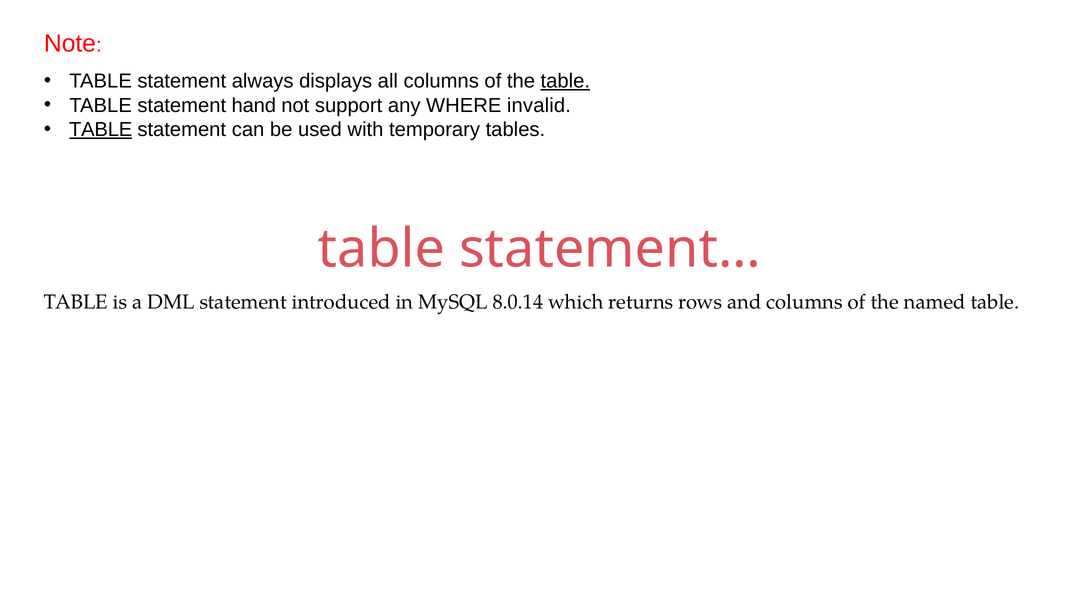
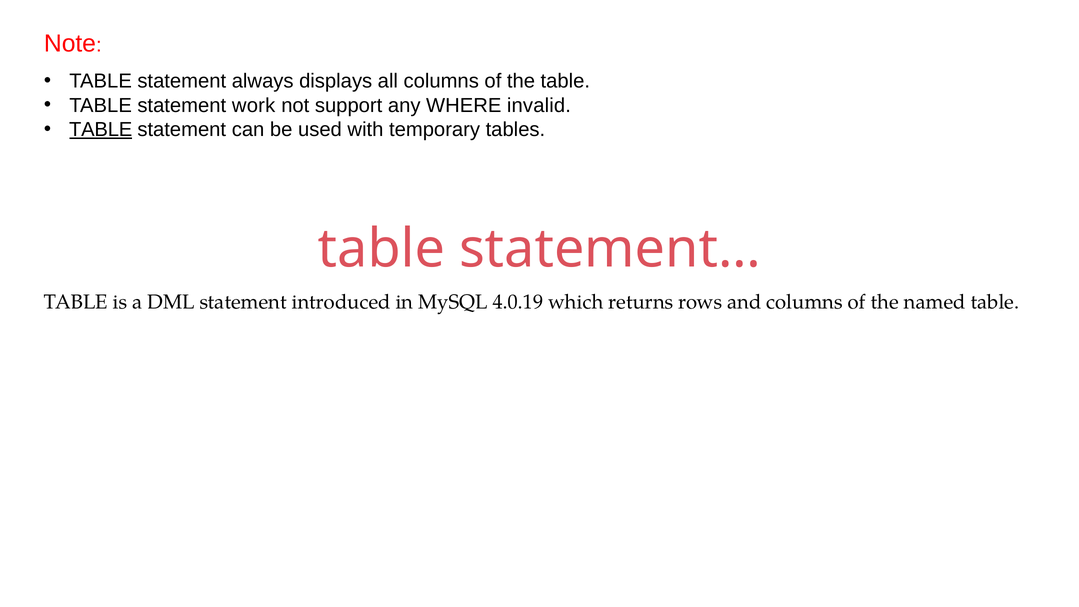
table underline: present -> none (565, 81)
hand: hand -> work (254, 105)
8.0.14: 8.0.14 -> 4.0.19 (518, 302)
